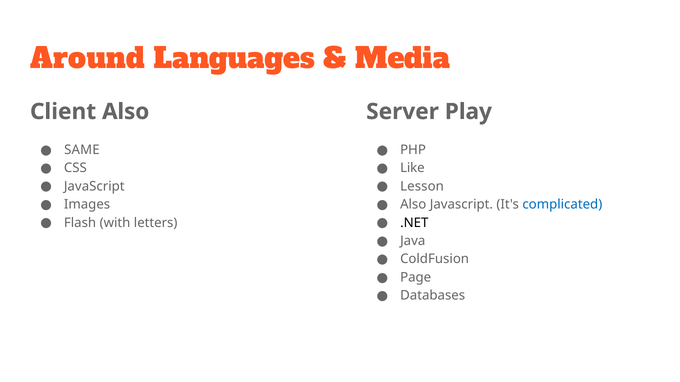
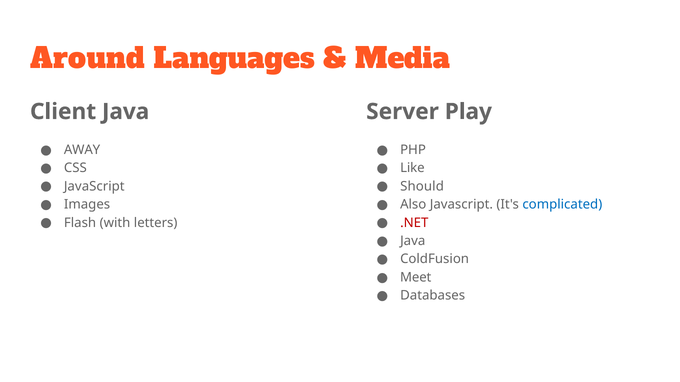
Client Also: Also -> Java (126, 112)
SAME: SAME -> AWAY (82, 150)
Lesson: Lesson -> Should (422, 187)
.NET colour: black -> red (414, 223)
Page: Page -> Meet (416, 278)
